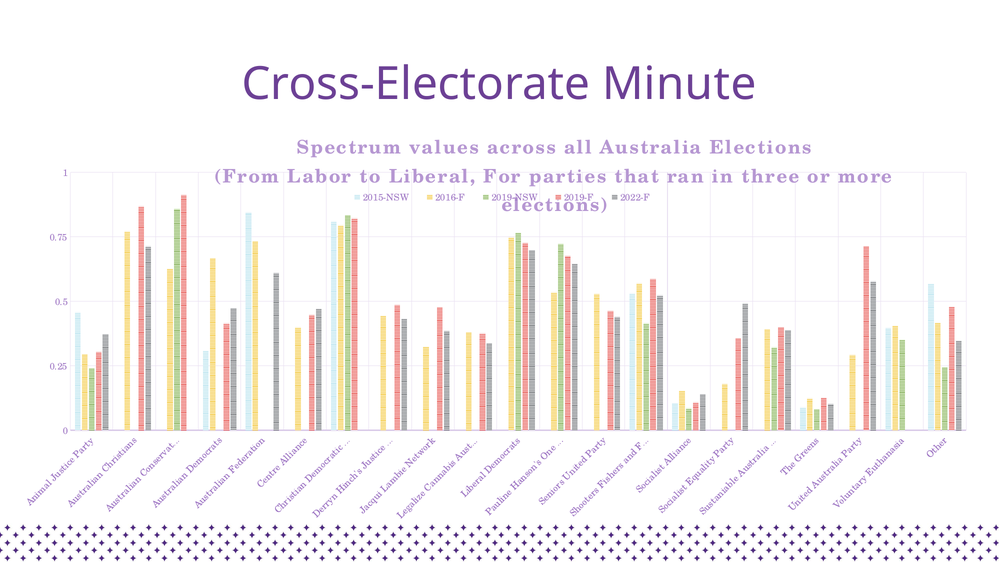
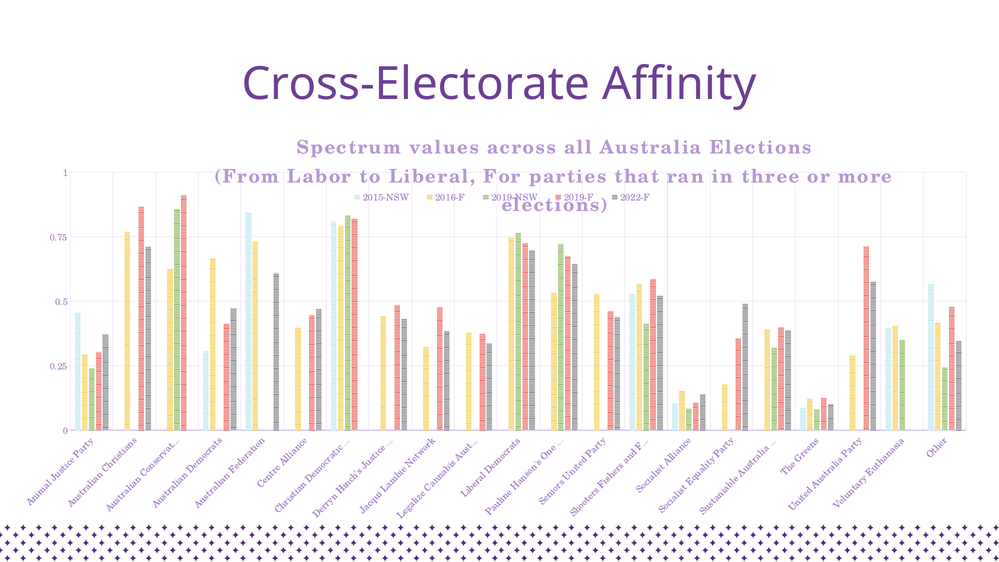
Minute: Minute -> Affinity (679, 84)
